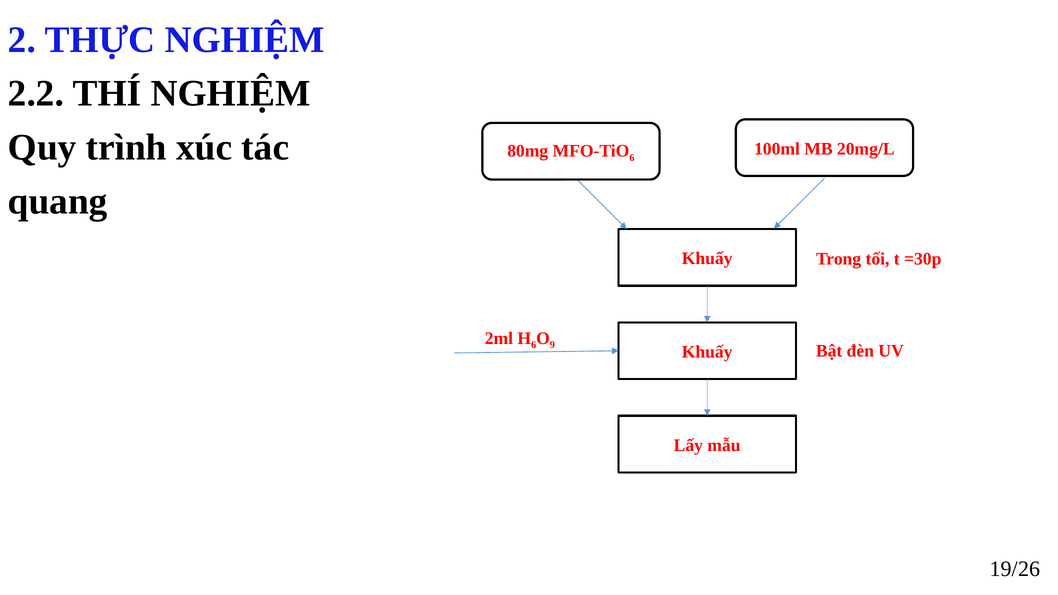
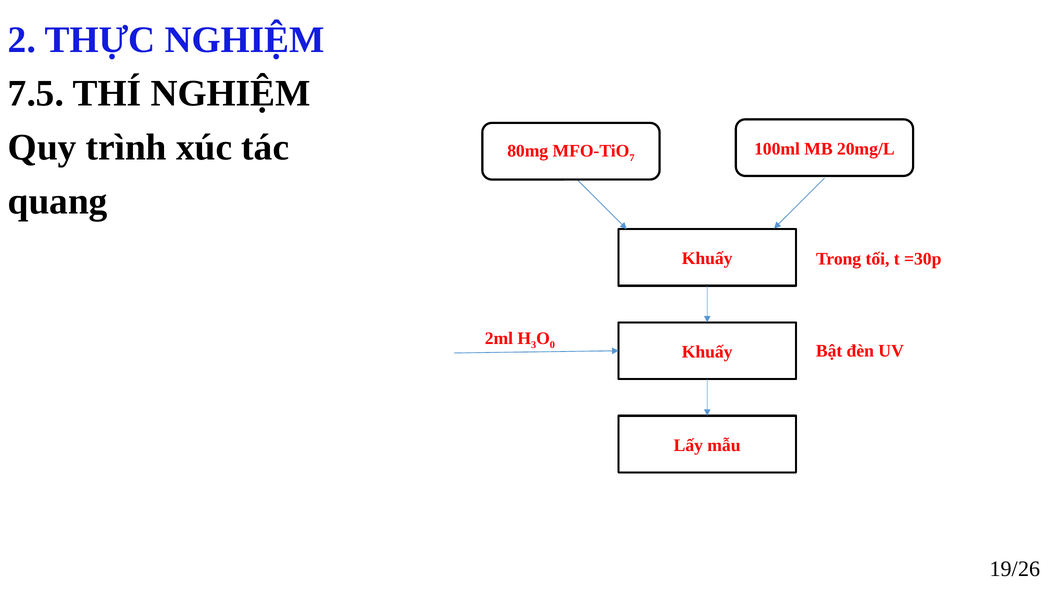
2.2: 2.2 -> 7.5 (36, 94)
6: 6 -> 7 (632, 158)
6: 6 -> 3 (534, 345)
9: 9 -> 0 (552, 345)
